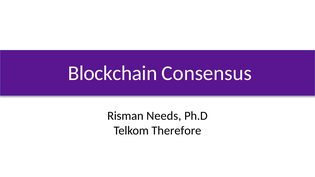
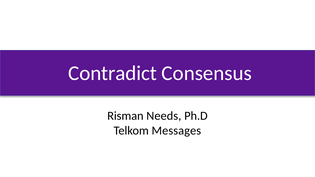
Blockchain: Blockchain -> Contradict (113, 73)
Therefore: Therefore -> Messages (176, 131)
